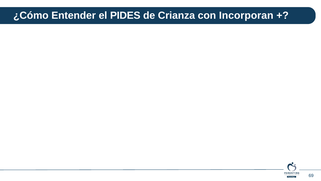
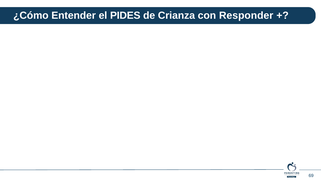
Incorporan: Incorporan -> Responder (246, 15)
